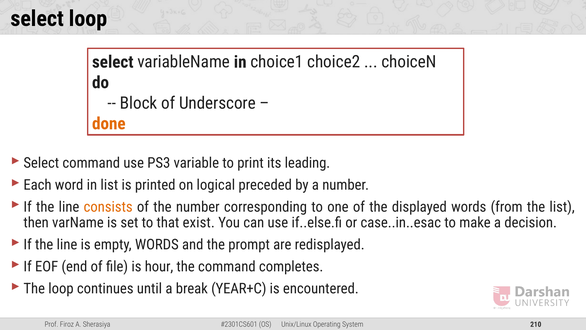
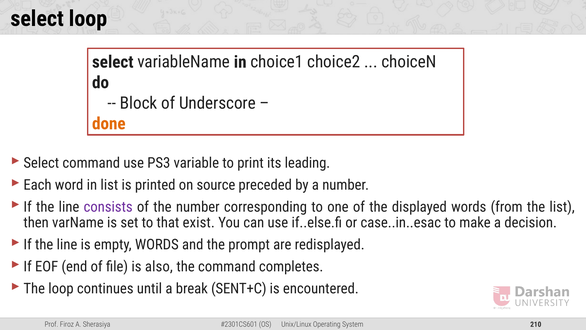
logical: logical -> source (216, 185)
consists colour: orange -> purple (108, 207)
hour: hour -> also (159, 266)
YEAR+C: YEAR+C -> SENT+C (239, 288)
